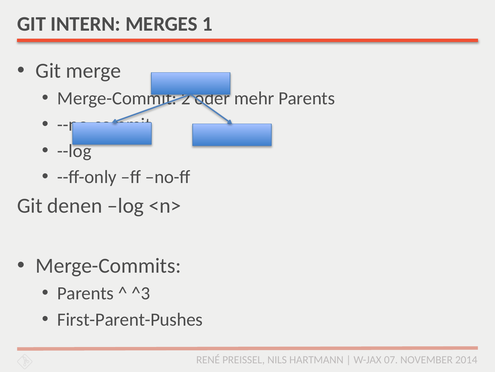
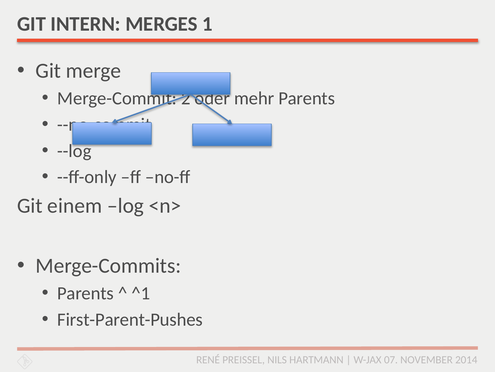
denen: denen -> einem (75, 205)
^3: ^3 -> ^1 (141, 293)
